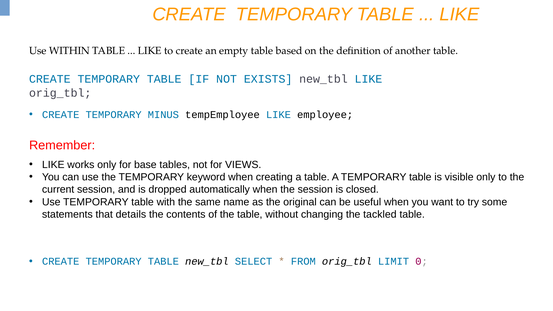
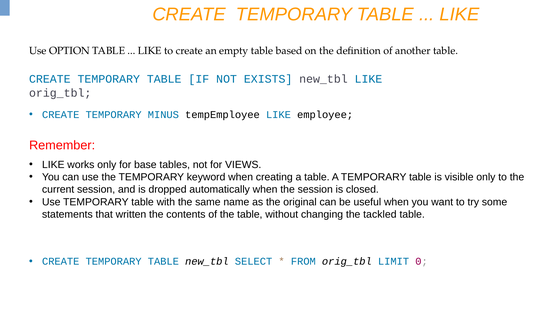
WITHIN: WITHIN -> OPTION (69, 51)
details: details -> written (131, 214)
